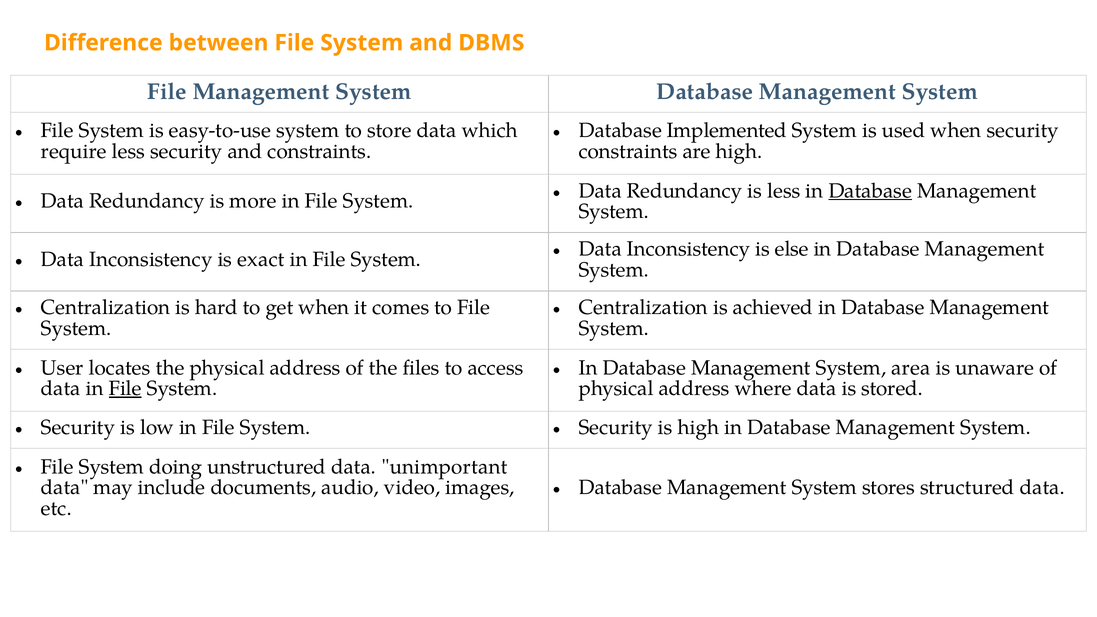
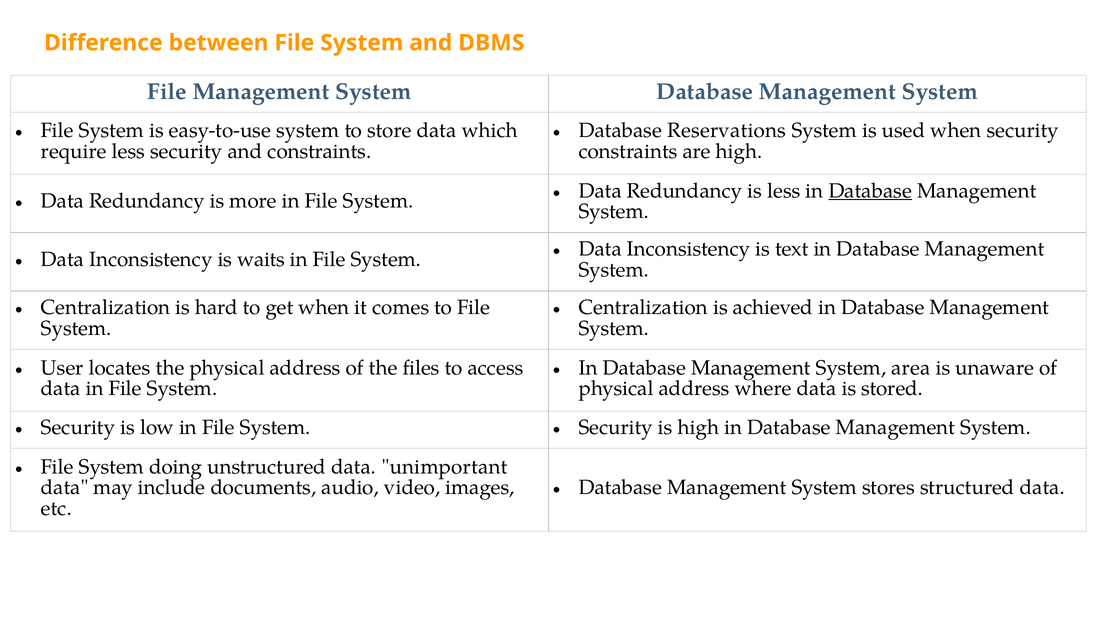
Implemented: Implemented -> Reservations (727, 131)
else: else -> text (792, 249)
exact: exact -> waits (261, 260)
File underline: present -> none (125, 388)
